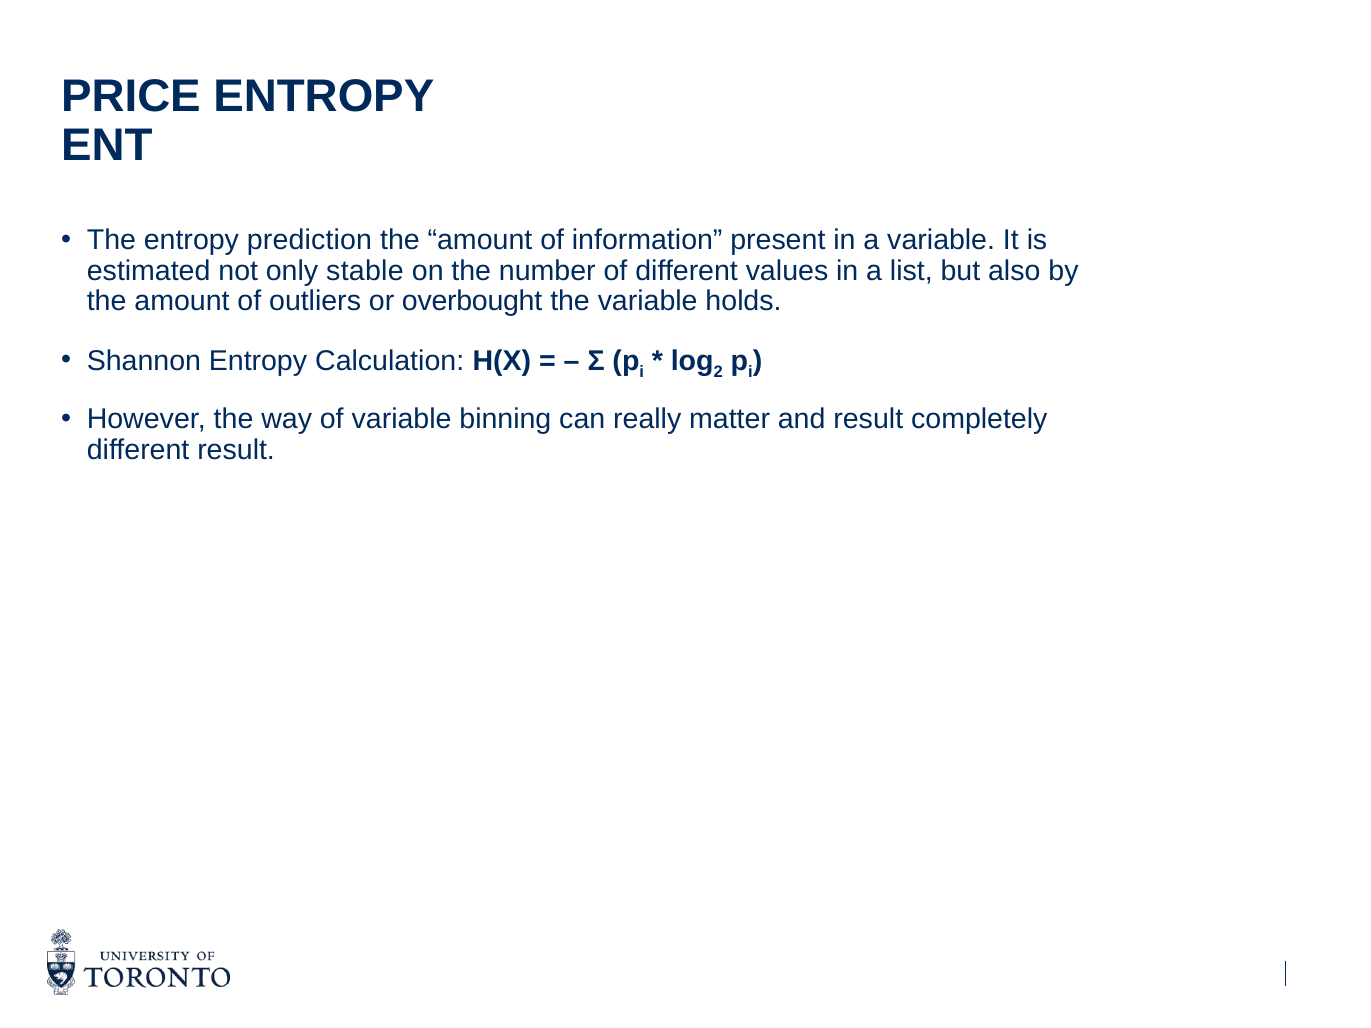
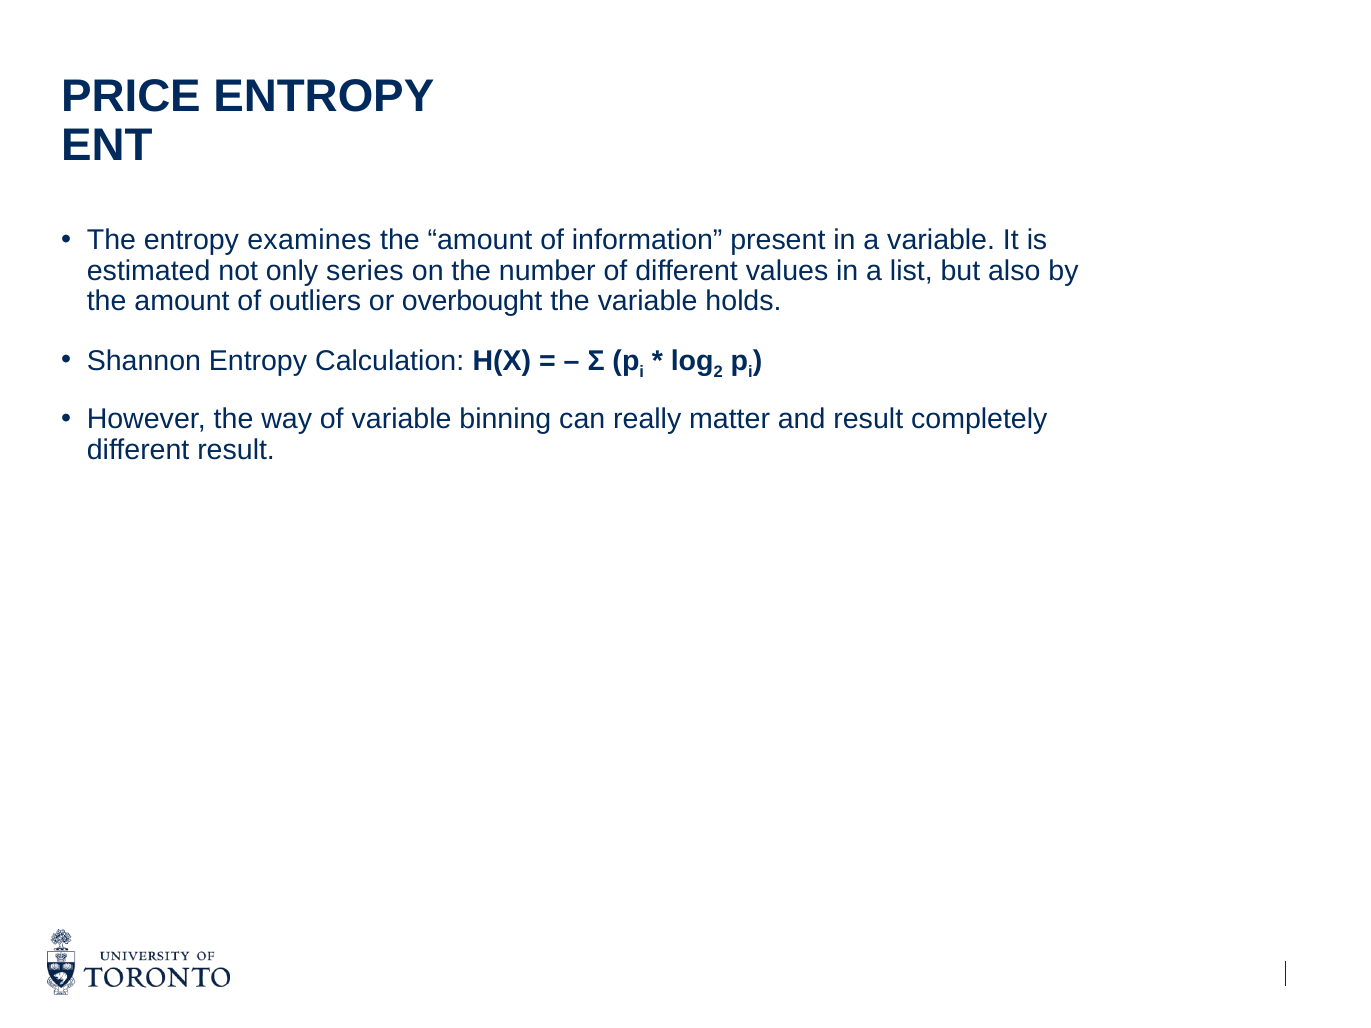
prediction: prediction -> examines (309, 240)
stable: stable -> series (365, 271)
